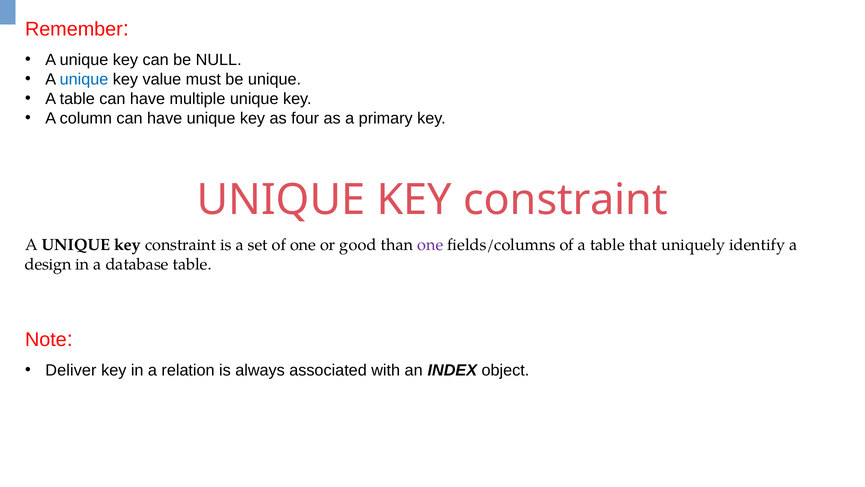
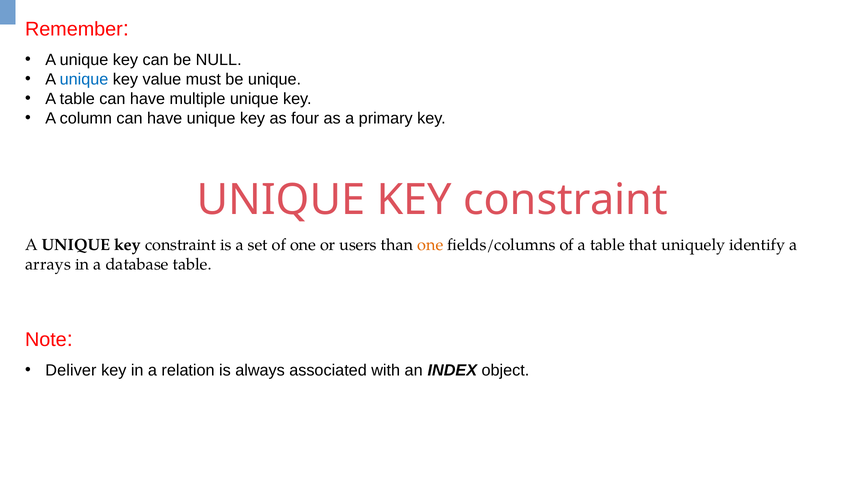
good: good -> users (358, 244)
one colour: purple -> orange (430, 244)
design: design -> arrays (48, 264)
